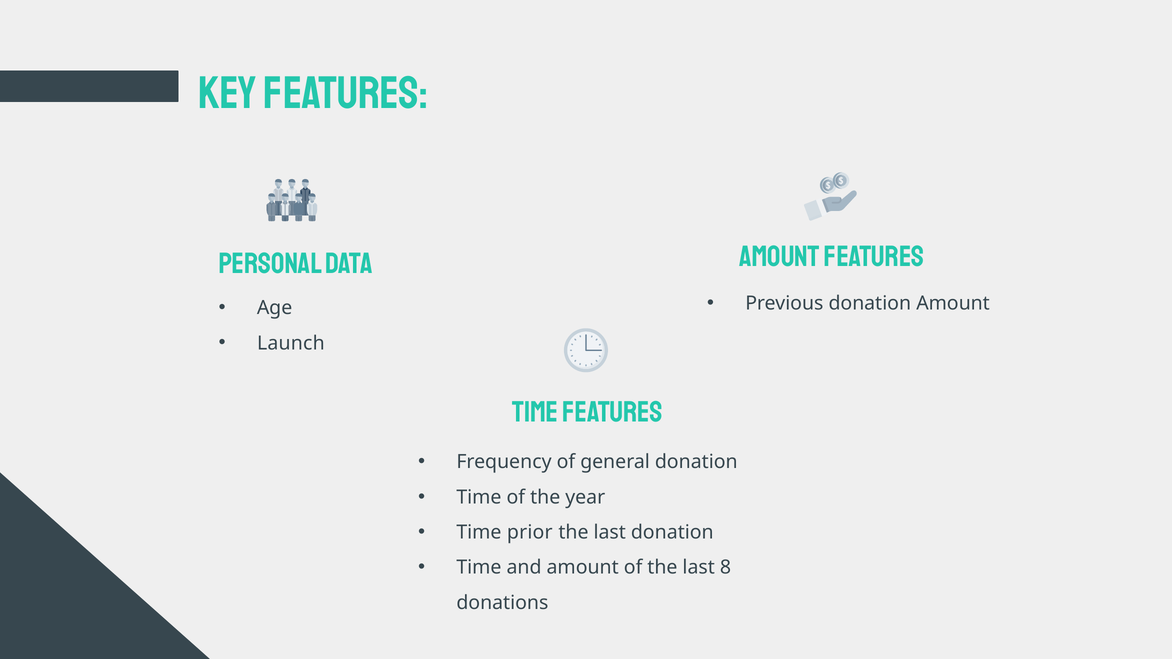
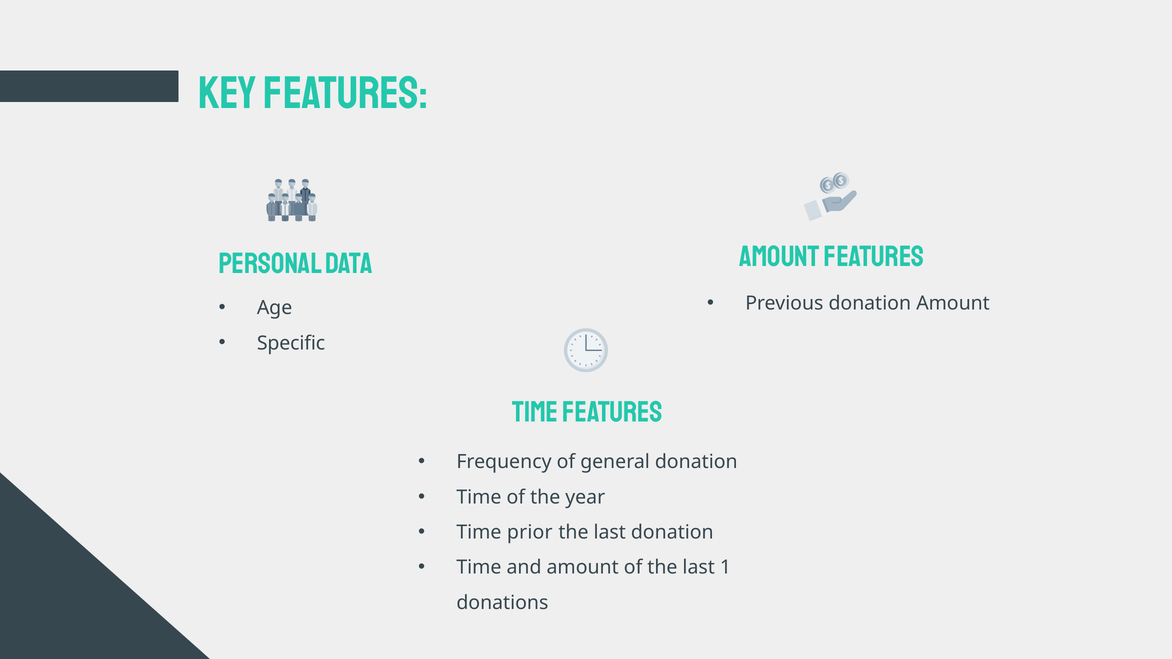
Launch: Launch -> Specific (291, 343)
8: 8 -> 1 (725, 568)
